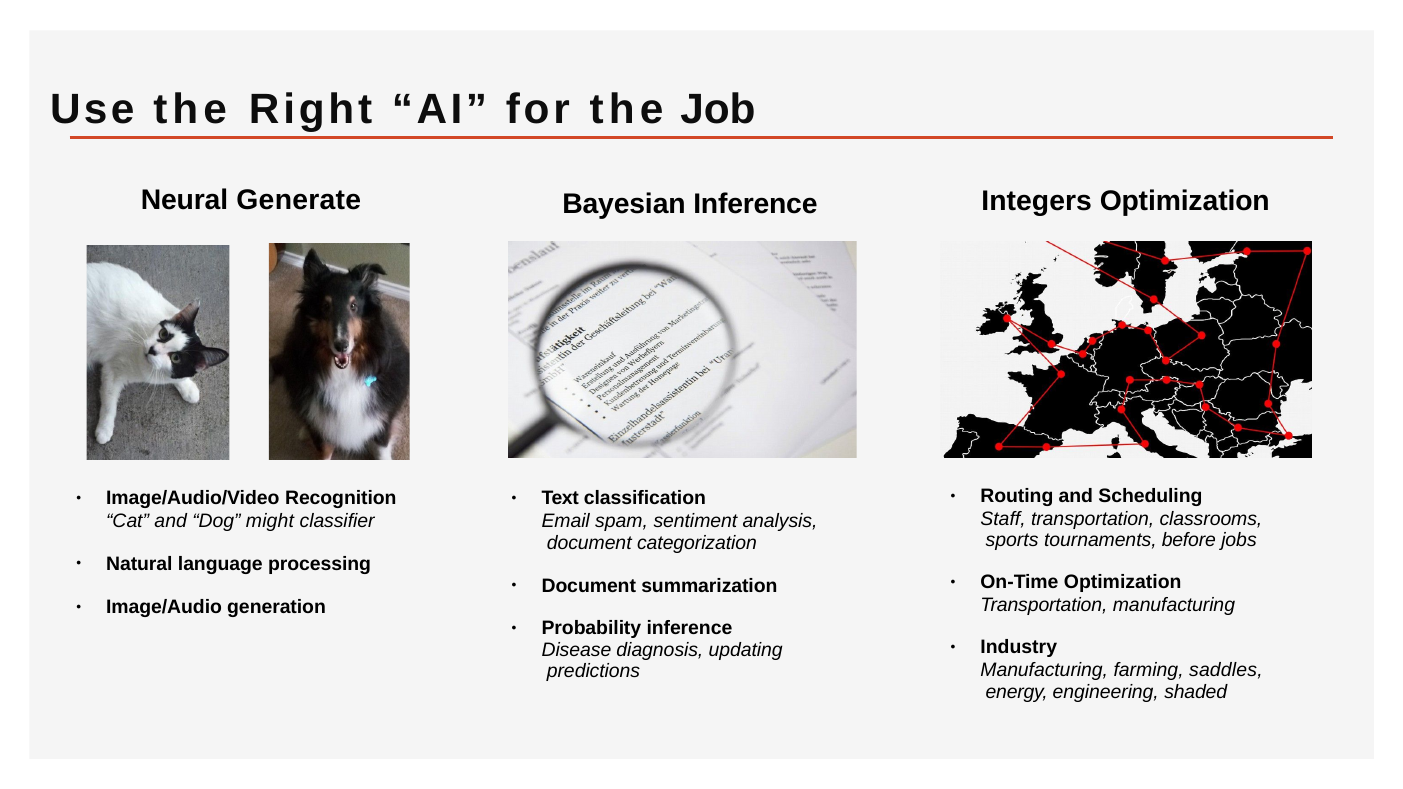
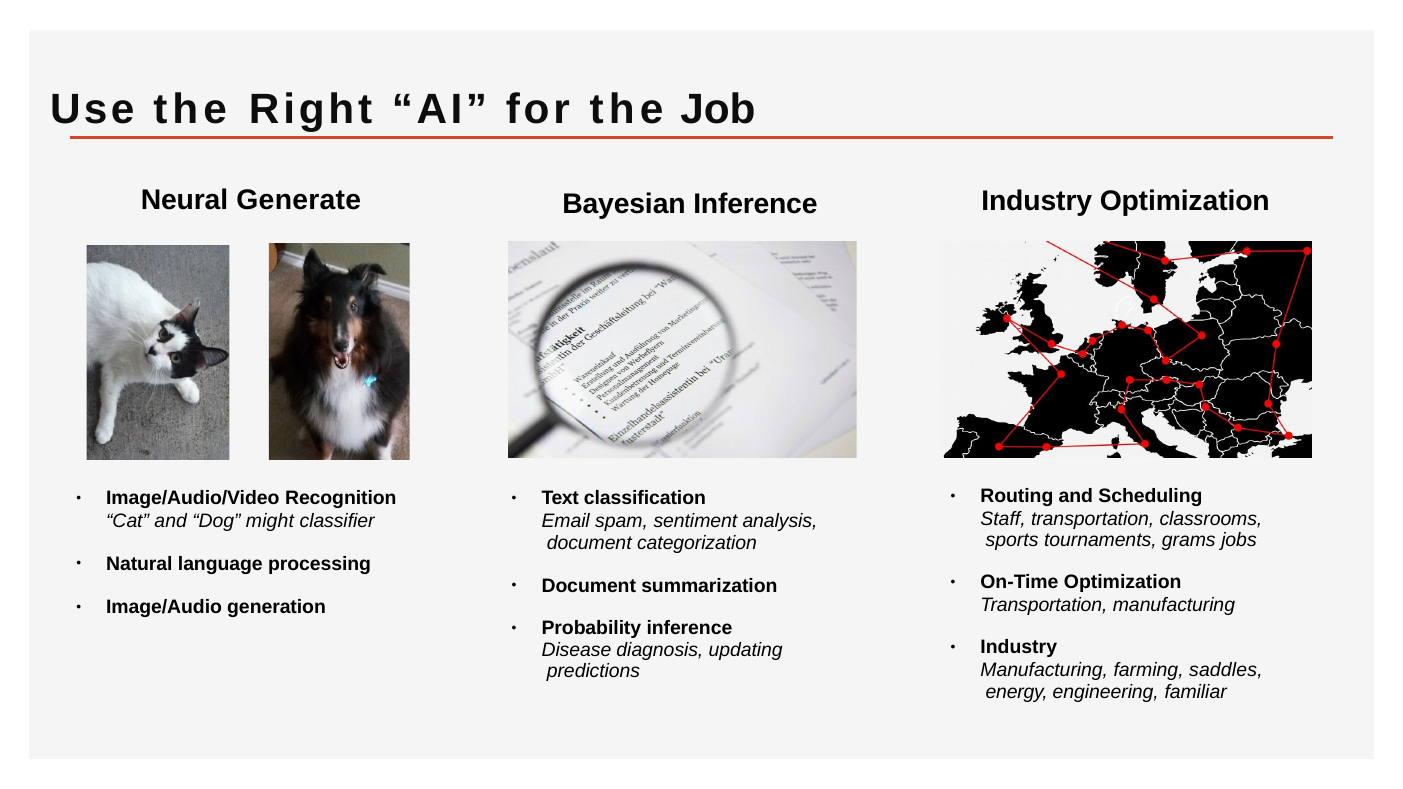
Integers: Integers -> Industry (1037, 201)
before: before -> grams (1189, 541)
shaded: shaded -> familiar (1196, 692)
